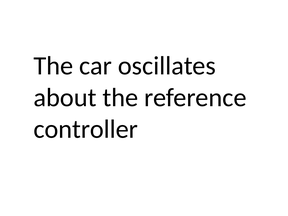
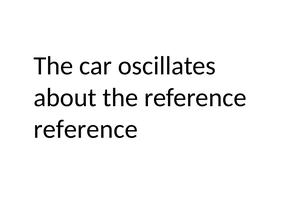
controller: controller -> reference (86, 129)
